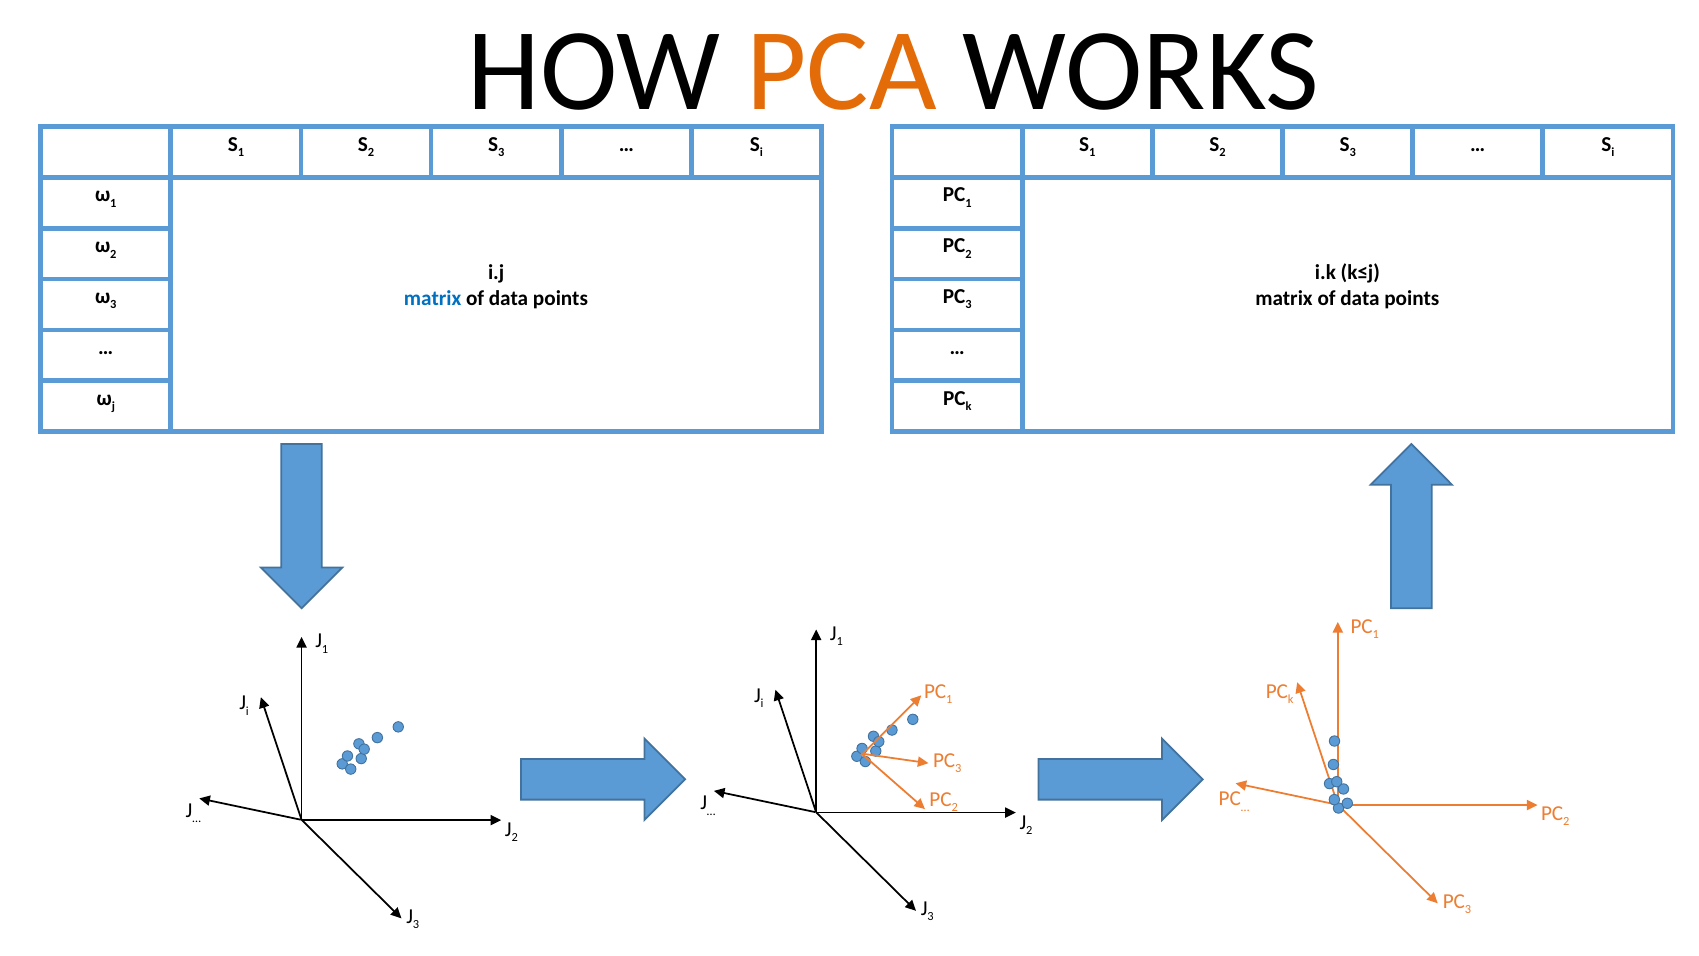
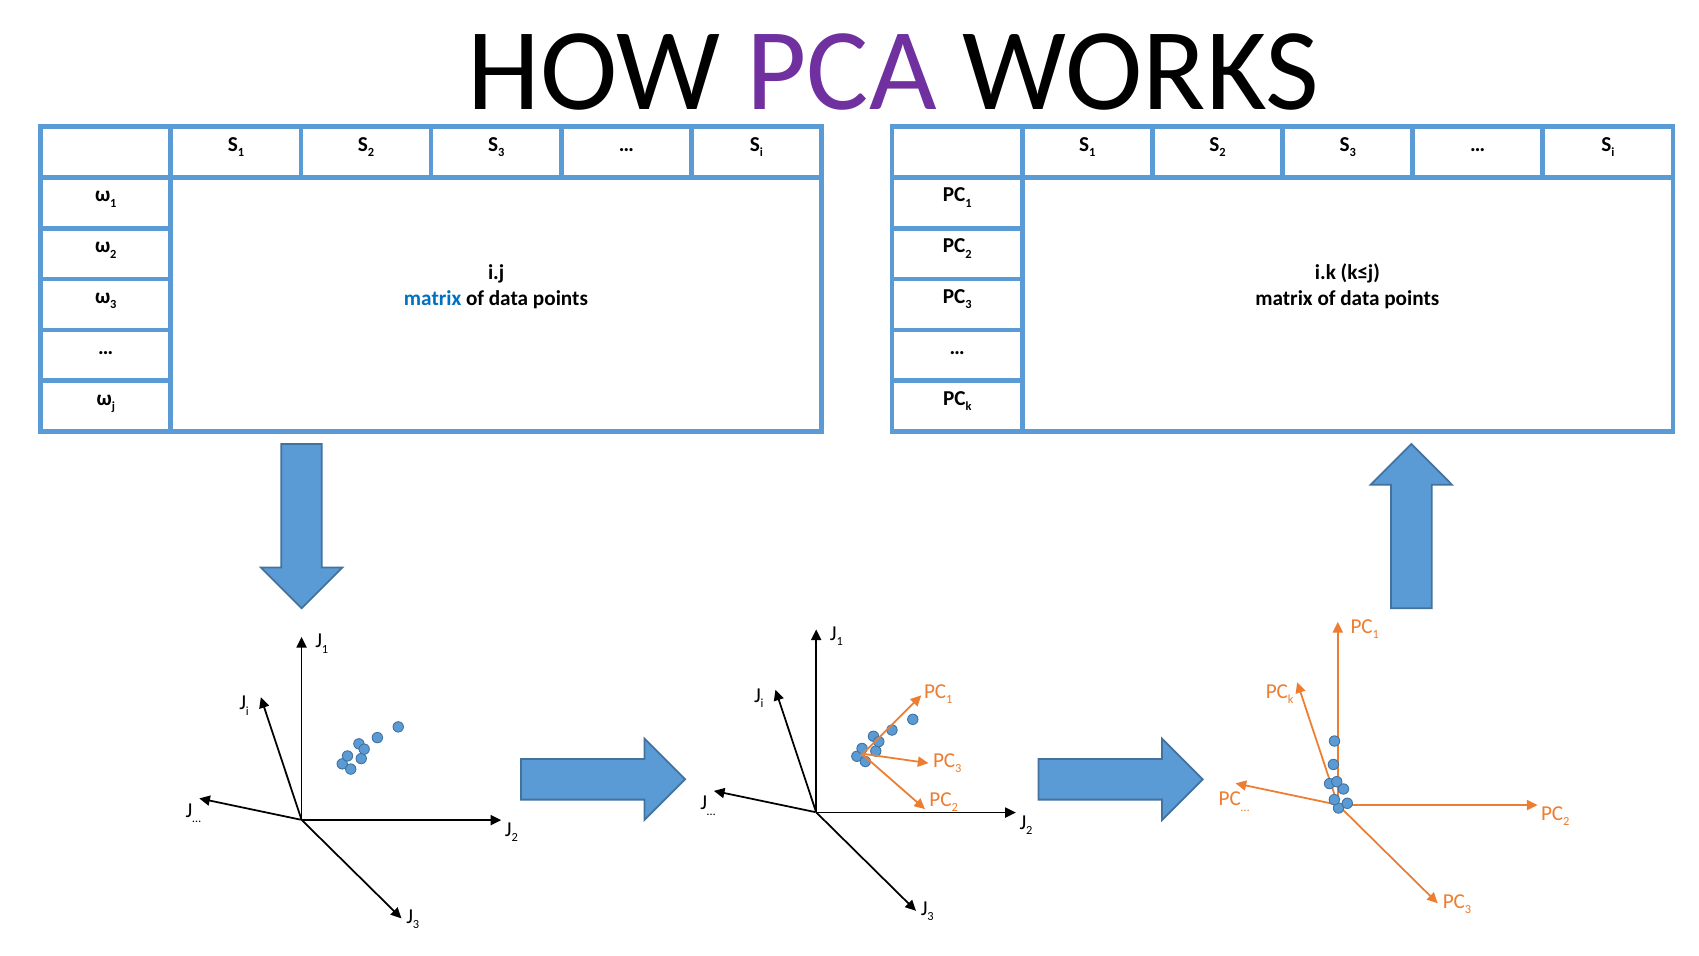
PCA colour: orange -> purple (842, 71)
